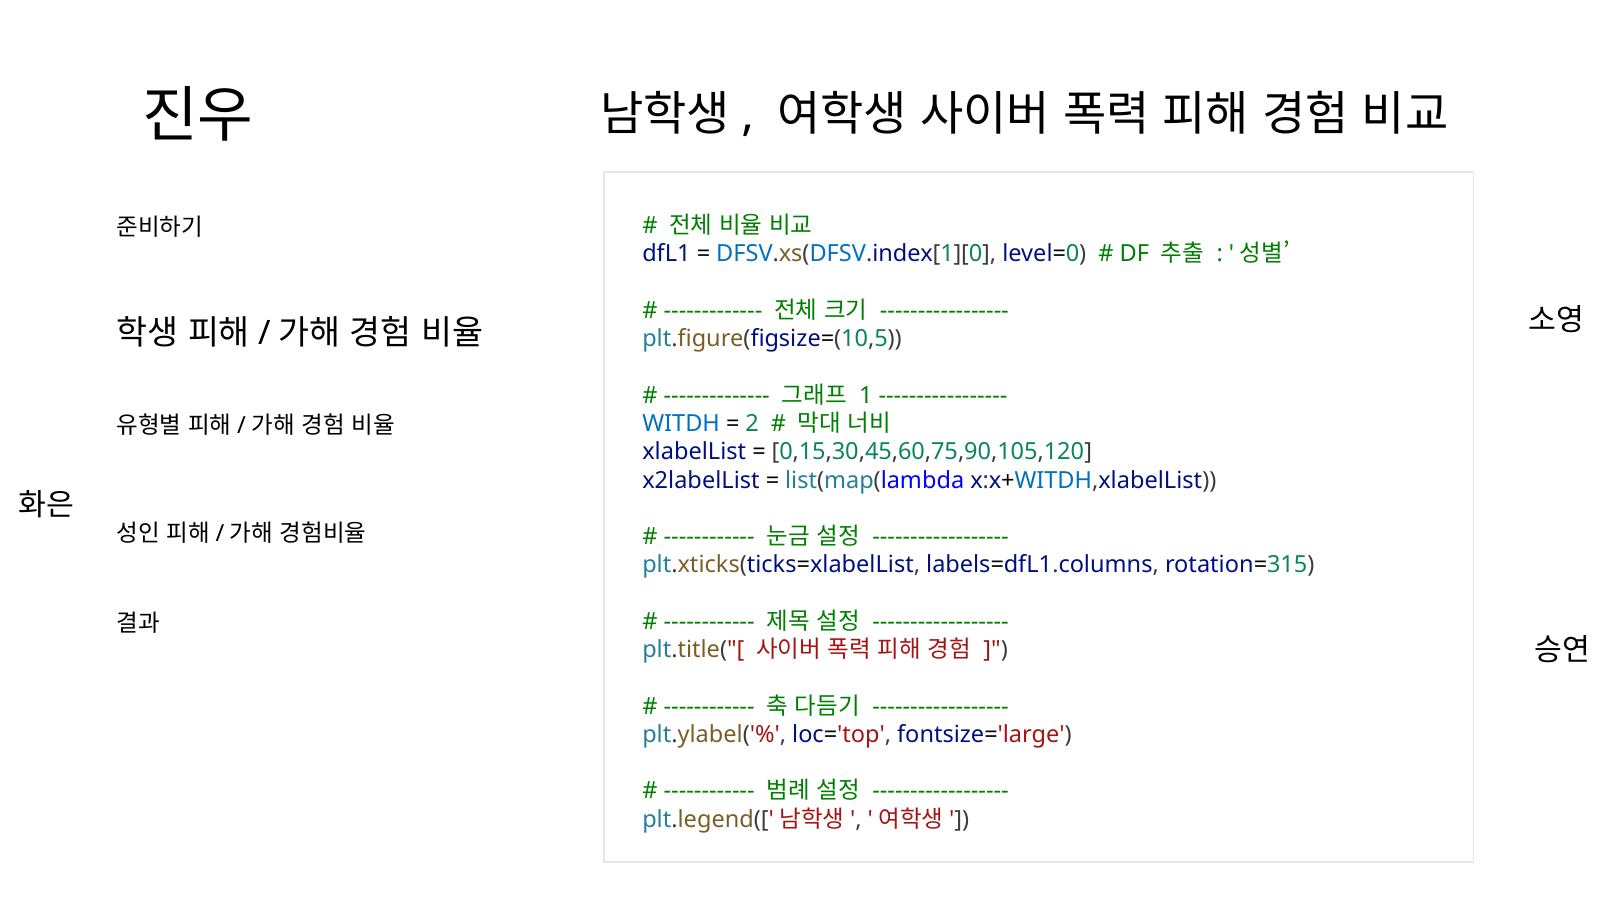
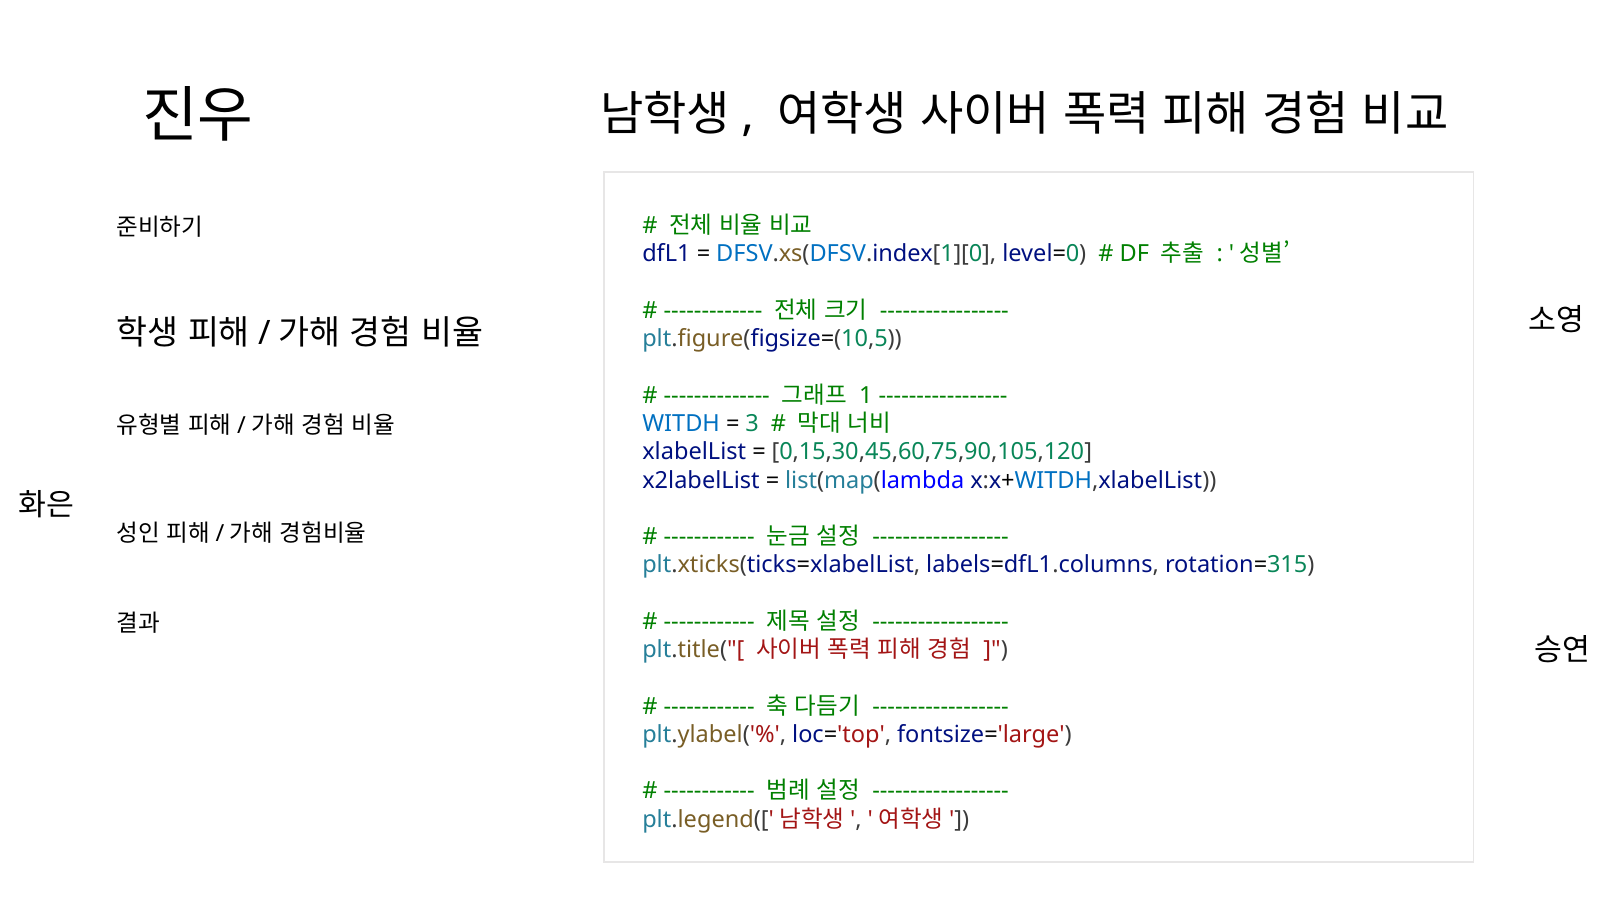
2: 2 -> 3 (752, 424)
